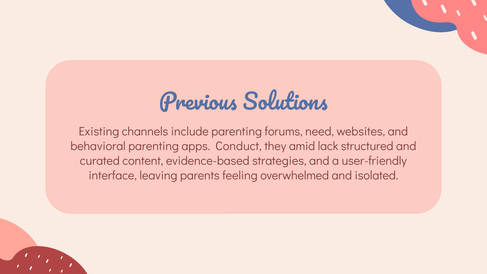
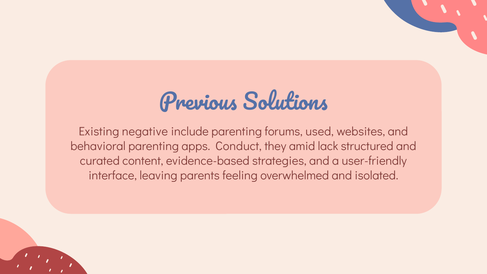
channels: channels -> negative (145, 132)
need: need -> used (320, 132)
